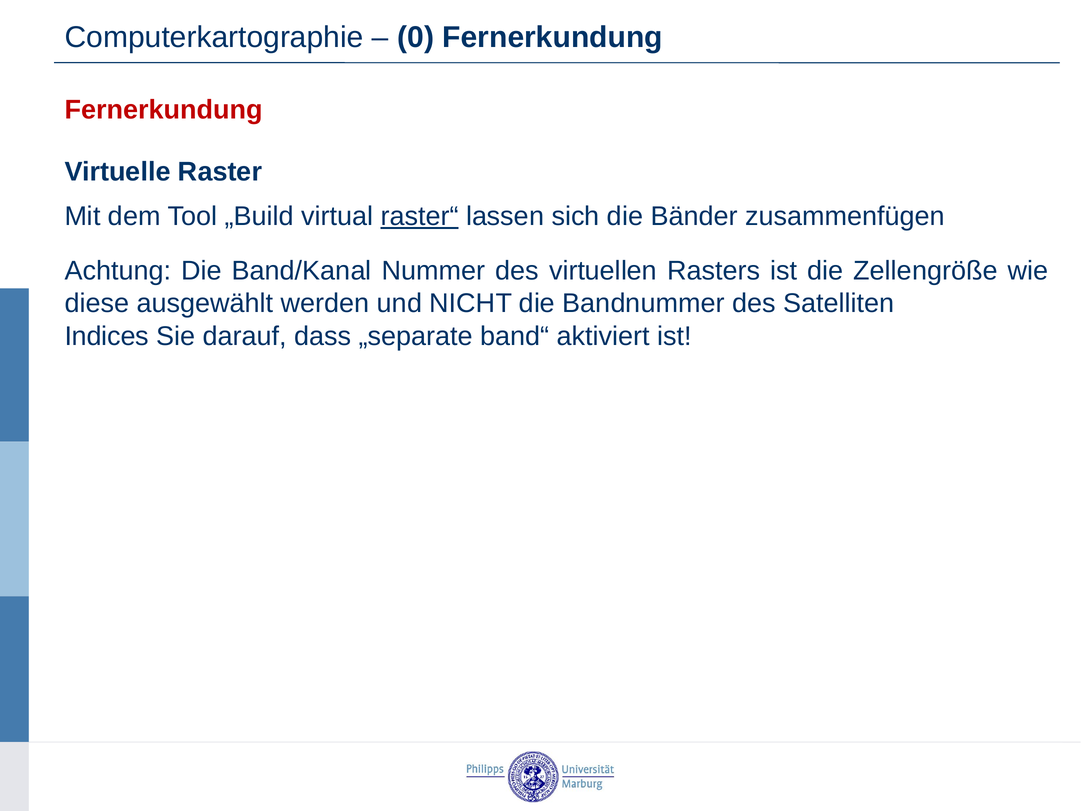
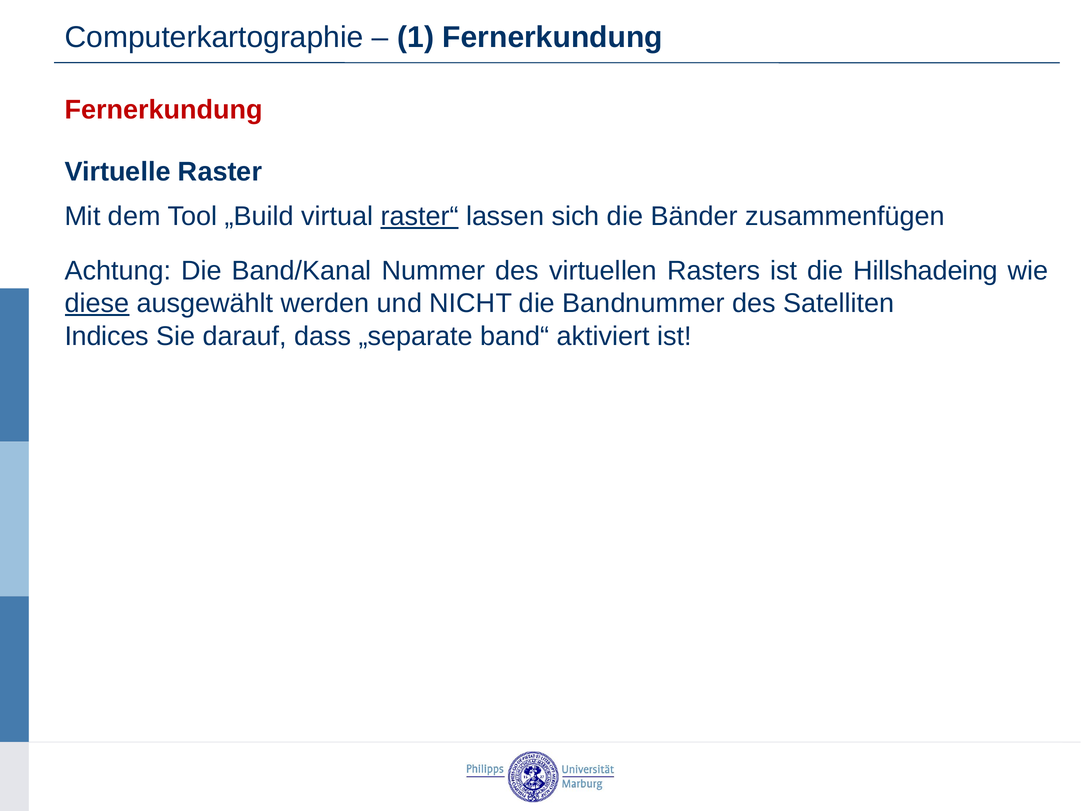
0: 0 -> 1 (416, 37)
Zellengröße: Zellengröße -> Hillshadeing (926, 271)
diese underline: none -> present (97, 303)
